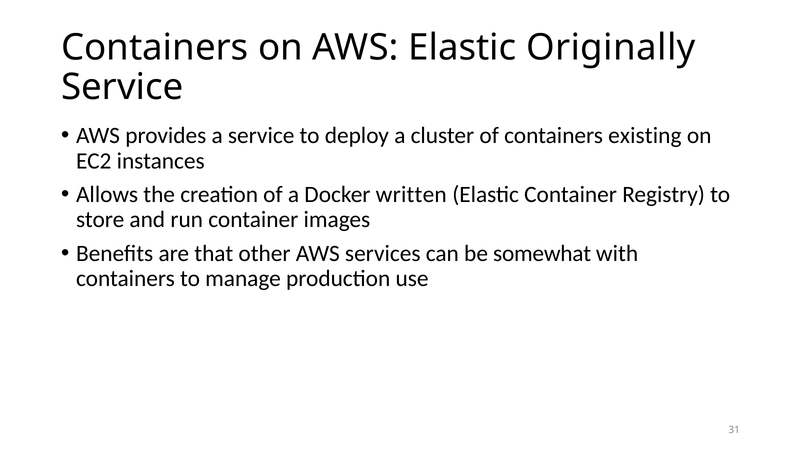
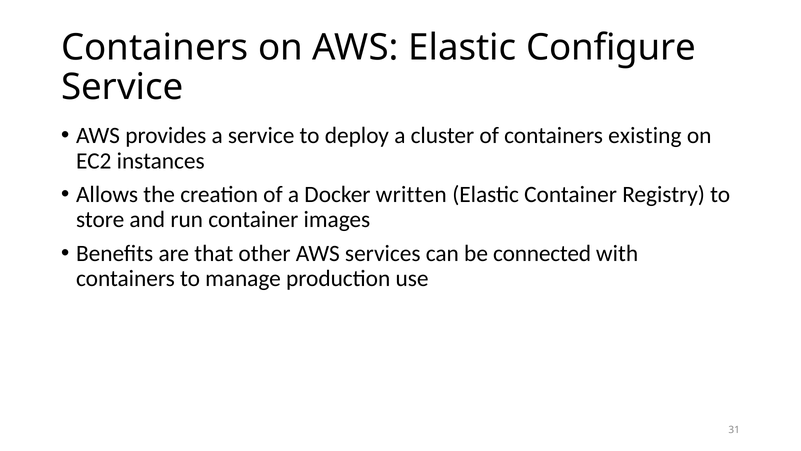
Originally: Originally -> Configure (611, 47)
somewhat: somewhat -> connected (542, 253)
